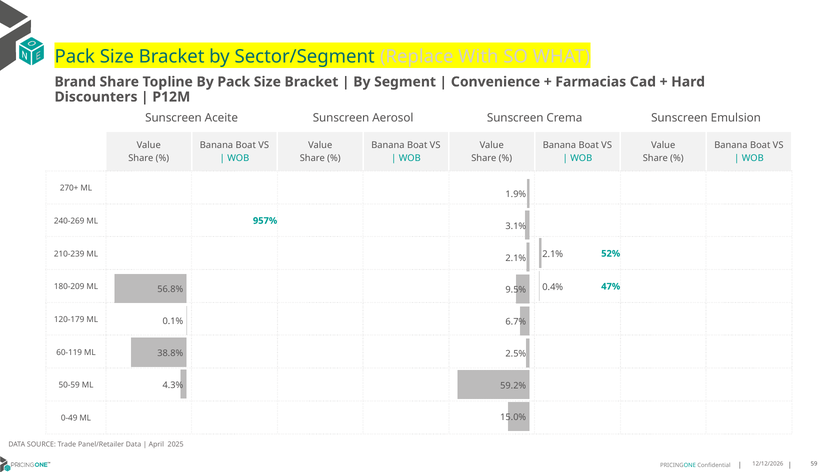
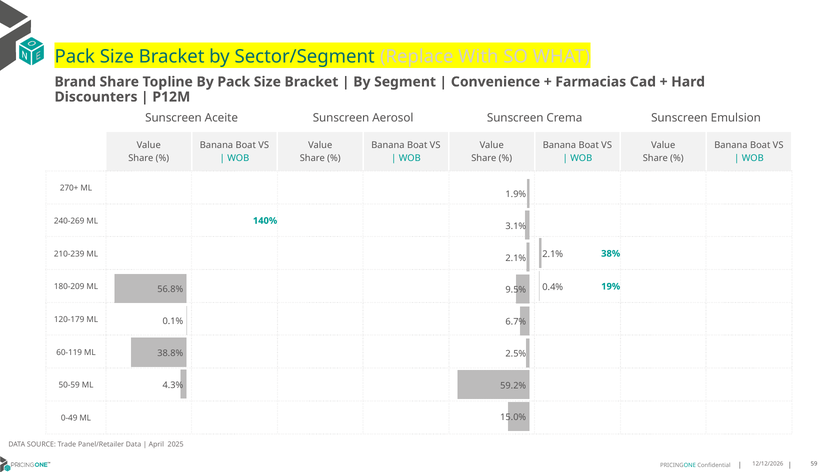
957%: 957% -> 140% (265, 220)
52%: 52% -> 38% (611, 253)
47%: 47% -> 19% (611, 286)
